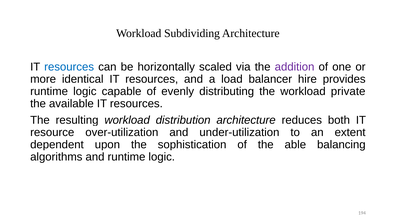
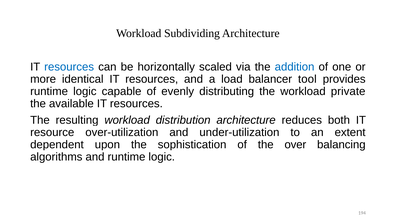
addition colour: purple -> blue (295, 67)
hire: hire -> tool (307, 79)
able: able -> over (295, 144)
